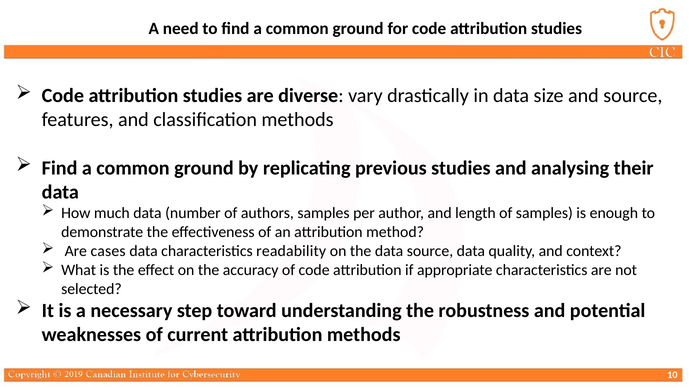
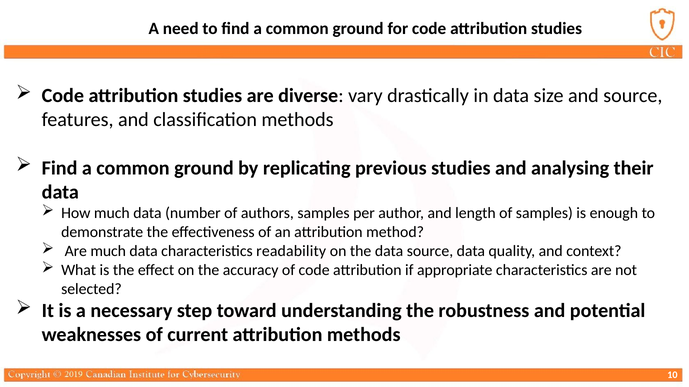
Are cases: cases -> much (108, 251)
